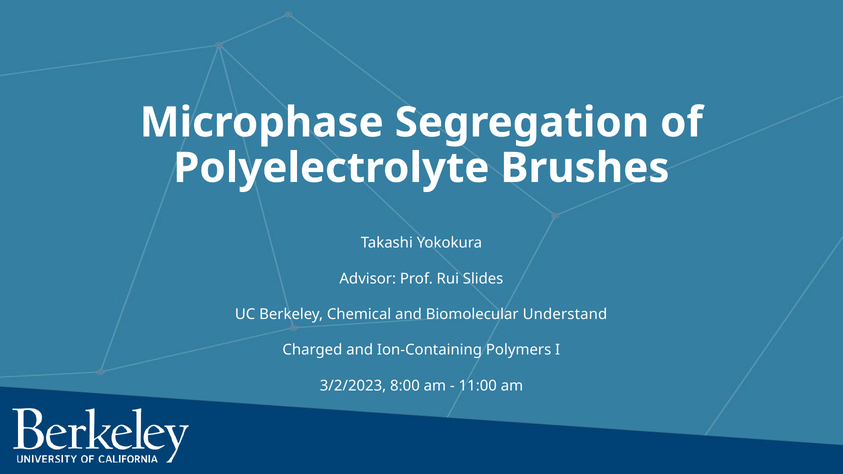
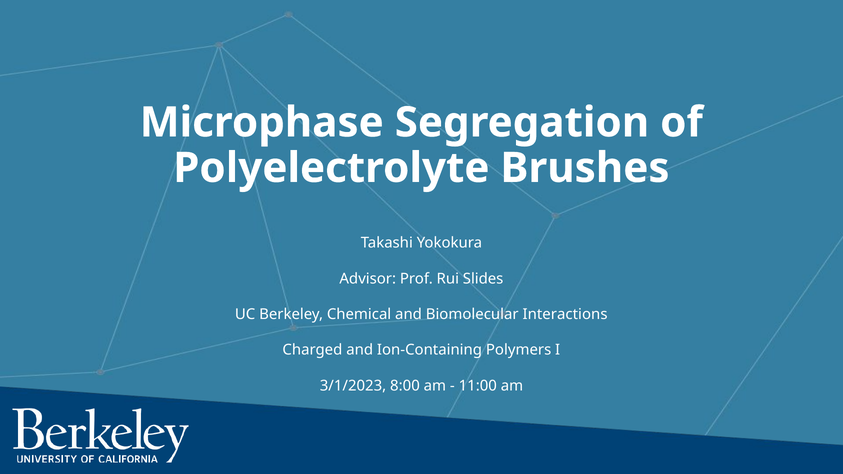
Understand: Understand -> Interactions (565, 314)
3/2/2023: 3/2/2023 -> 3/1/2023 (353, 386)
